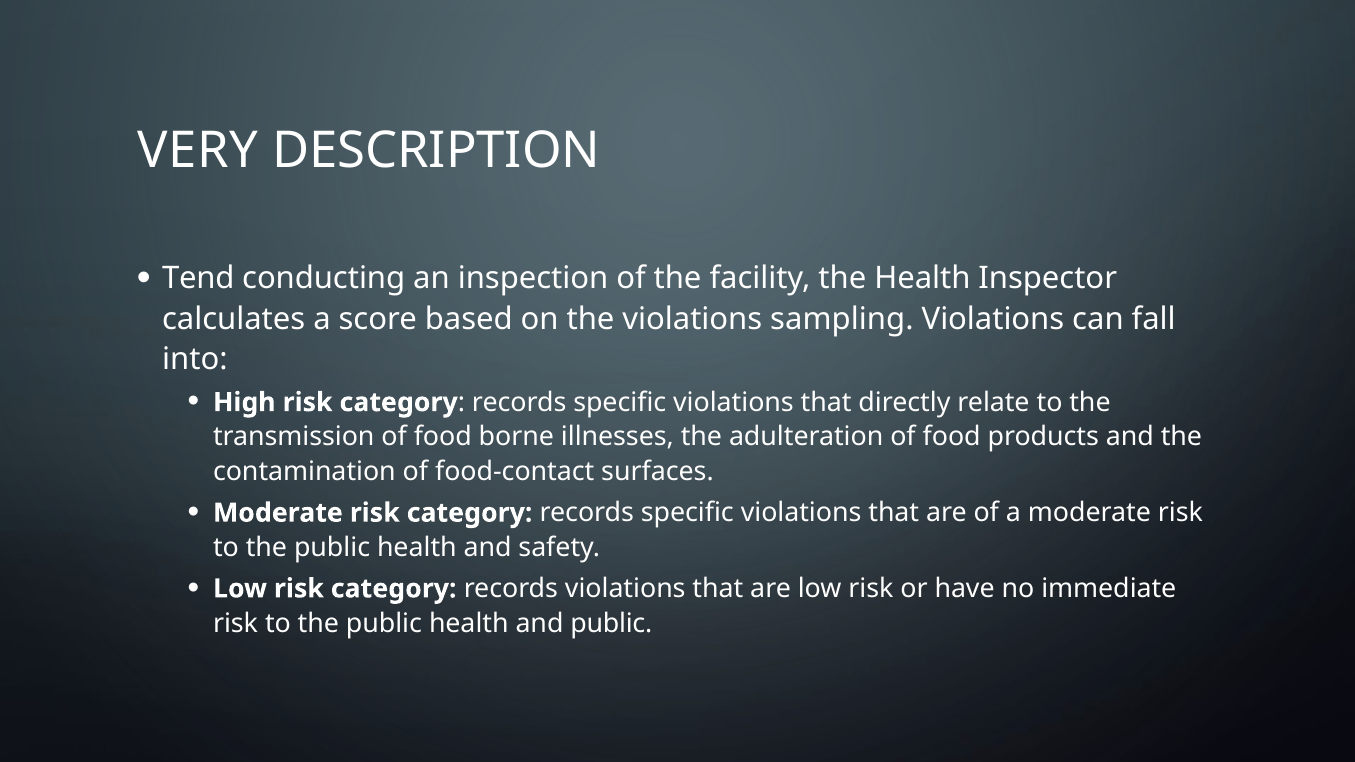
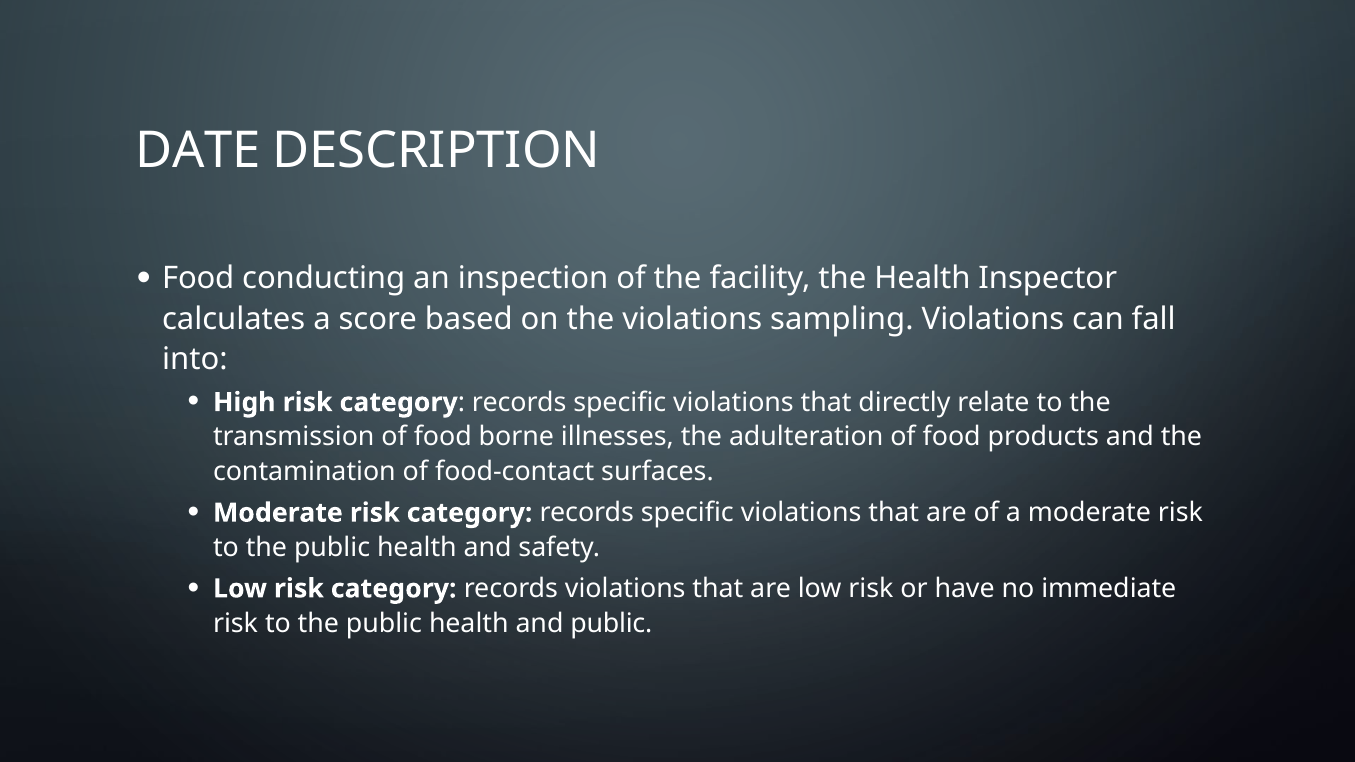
VERY: VERY -> DATE (198, 151)
Tend: Tend -> Food (198, 279)
